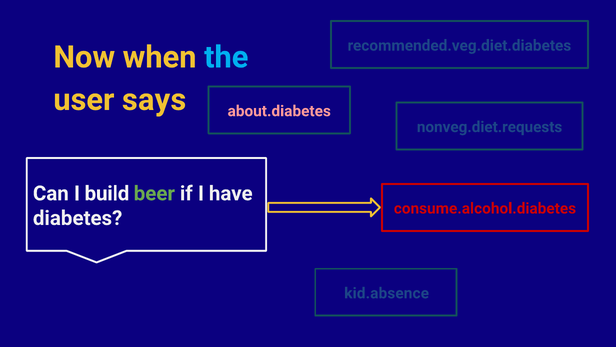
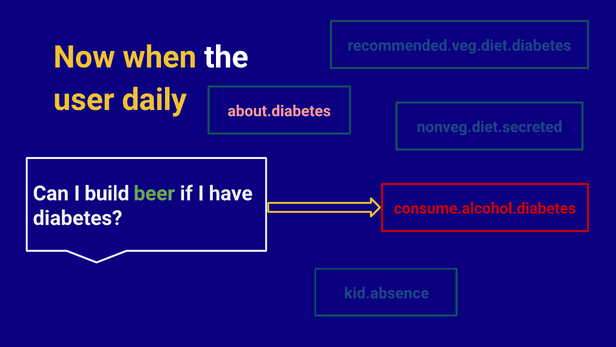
the colour: light blue -> white (226, 57)
says: says -> daily (154, 100)
nonveg.diet.requests: nonveg.diet.requests -> nonveg.diet.secreted (490, 127)
